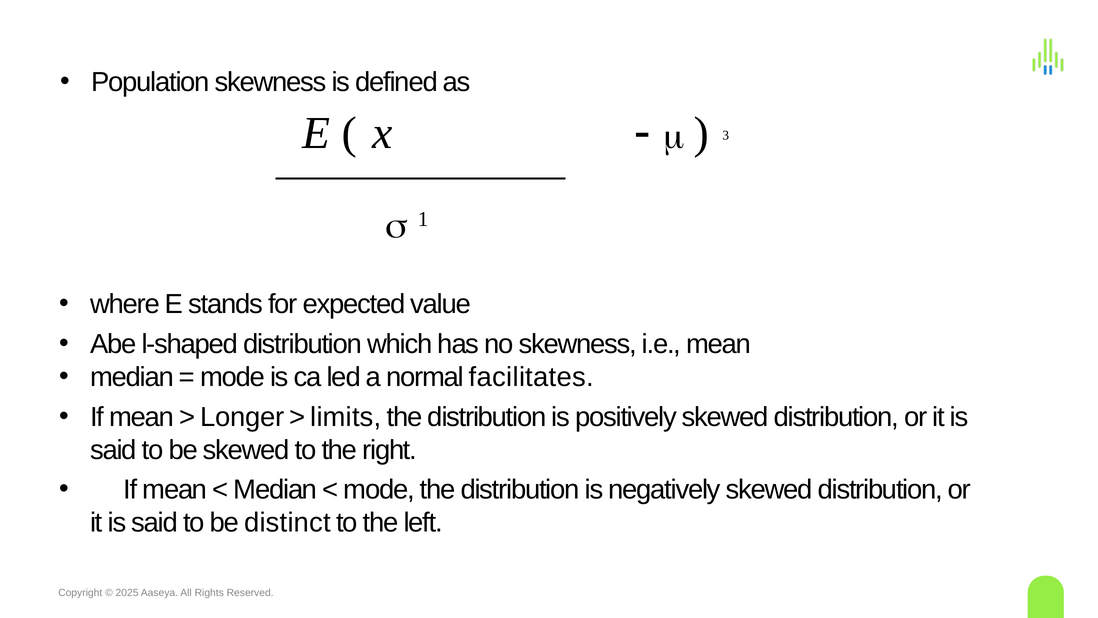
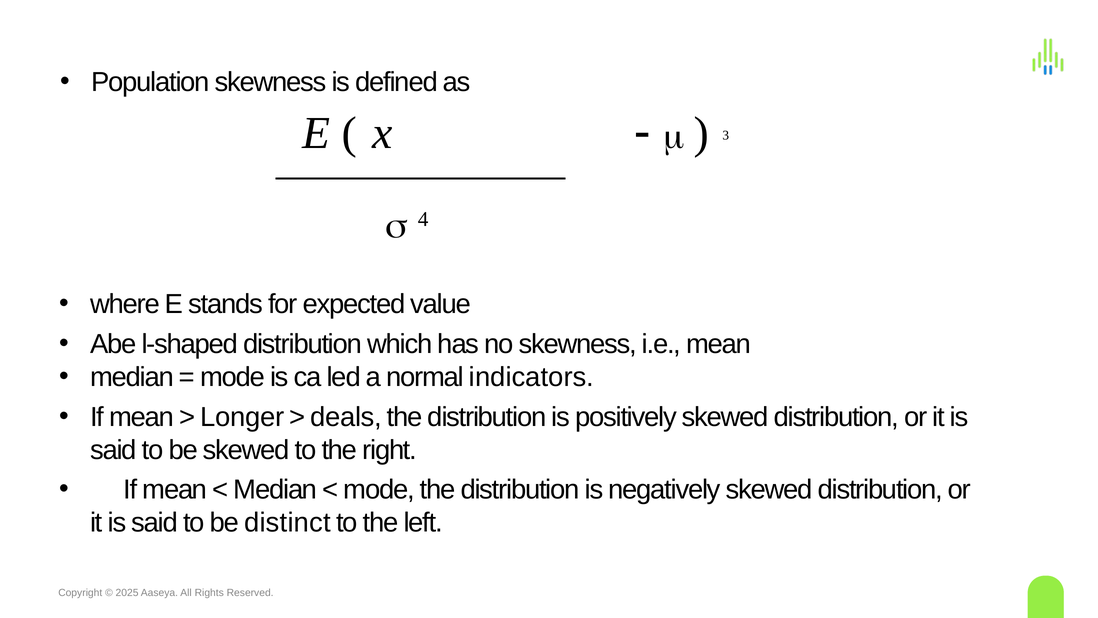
1: 1 -> 4 (423, 219)
facilitates: facilitates -> indicators (531, 377)
limits: limits -> deals (346, 417)
